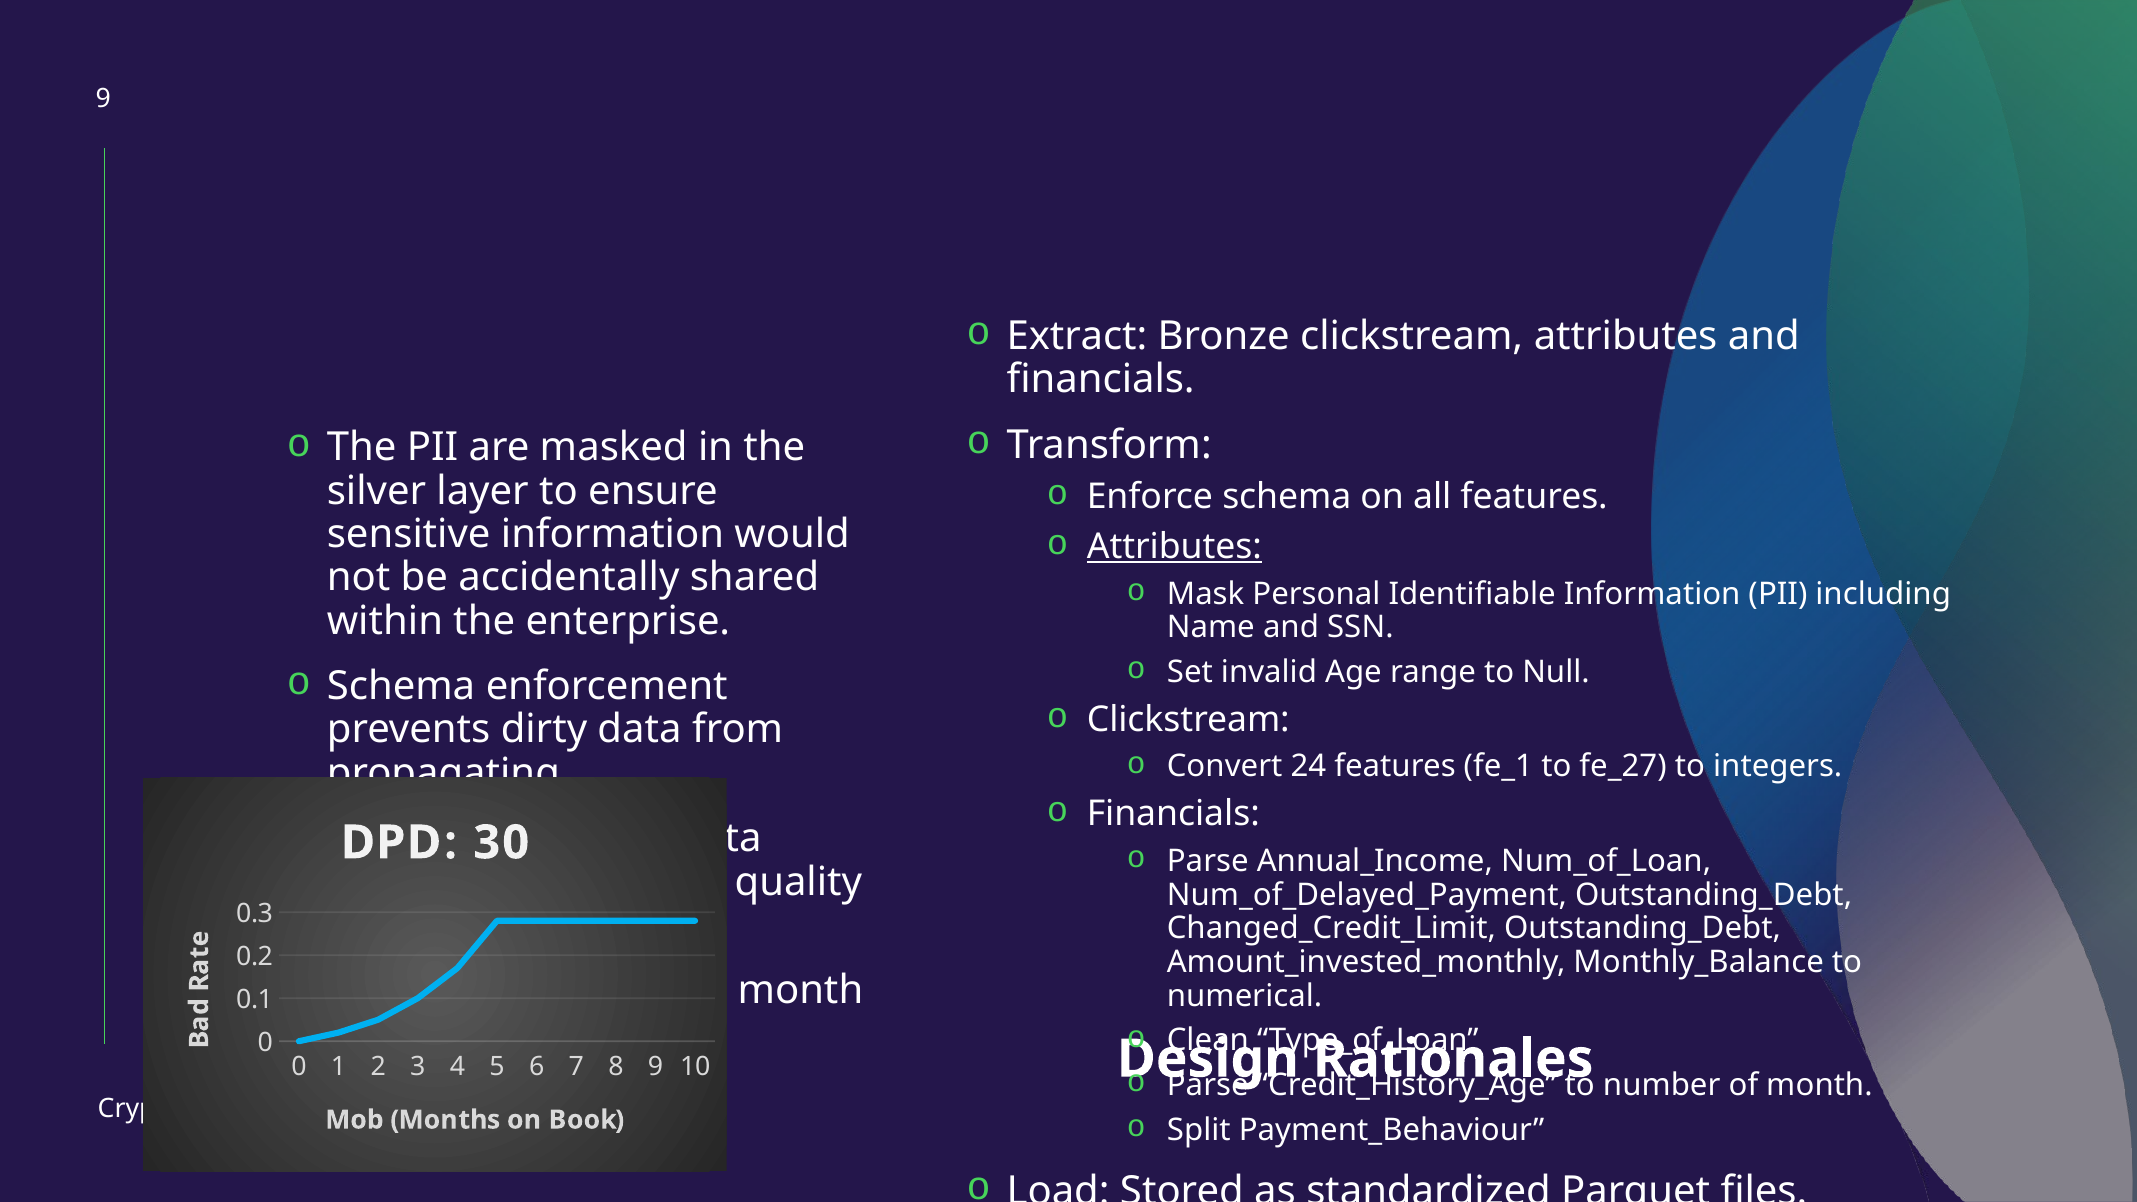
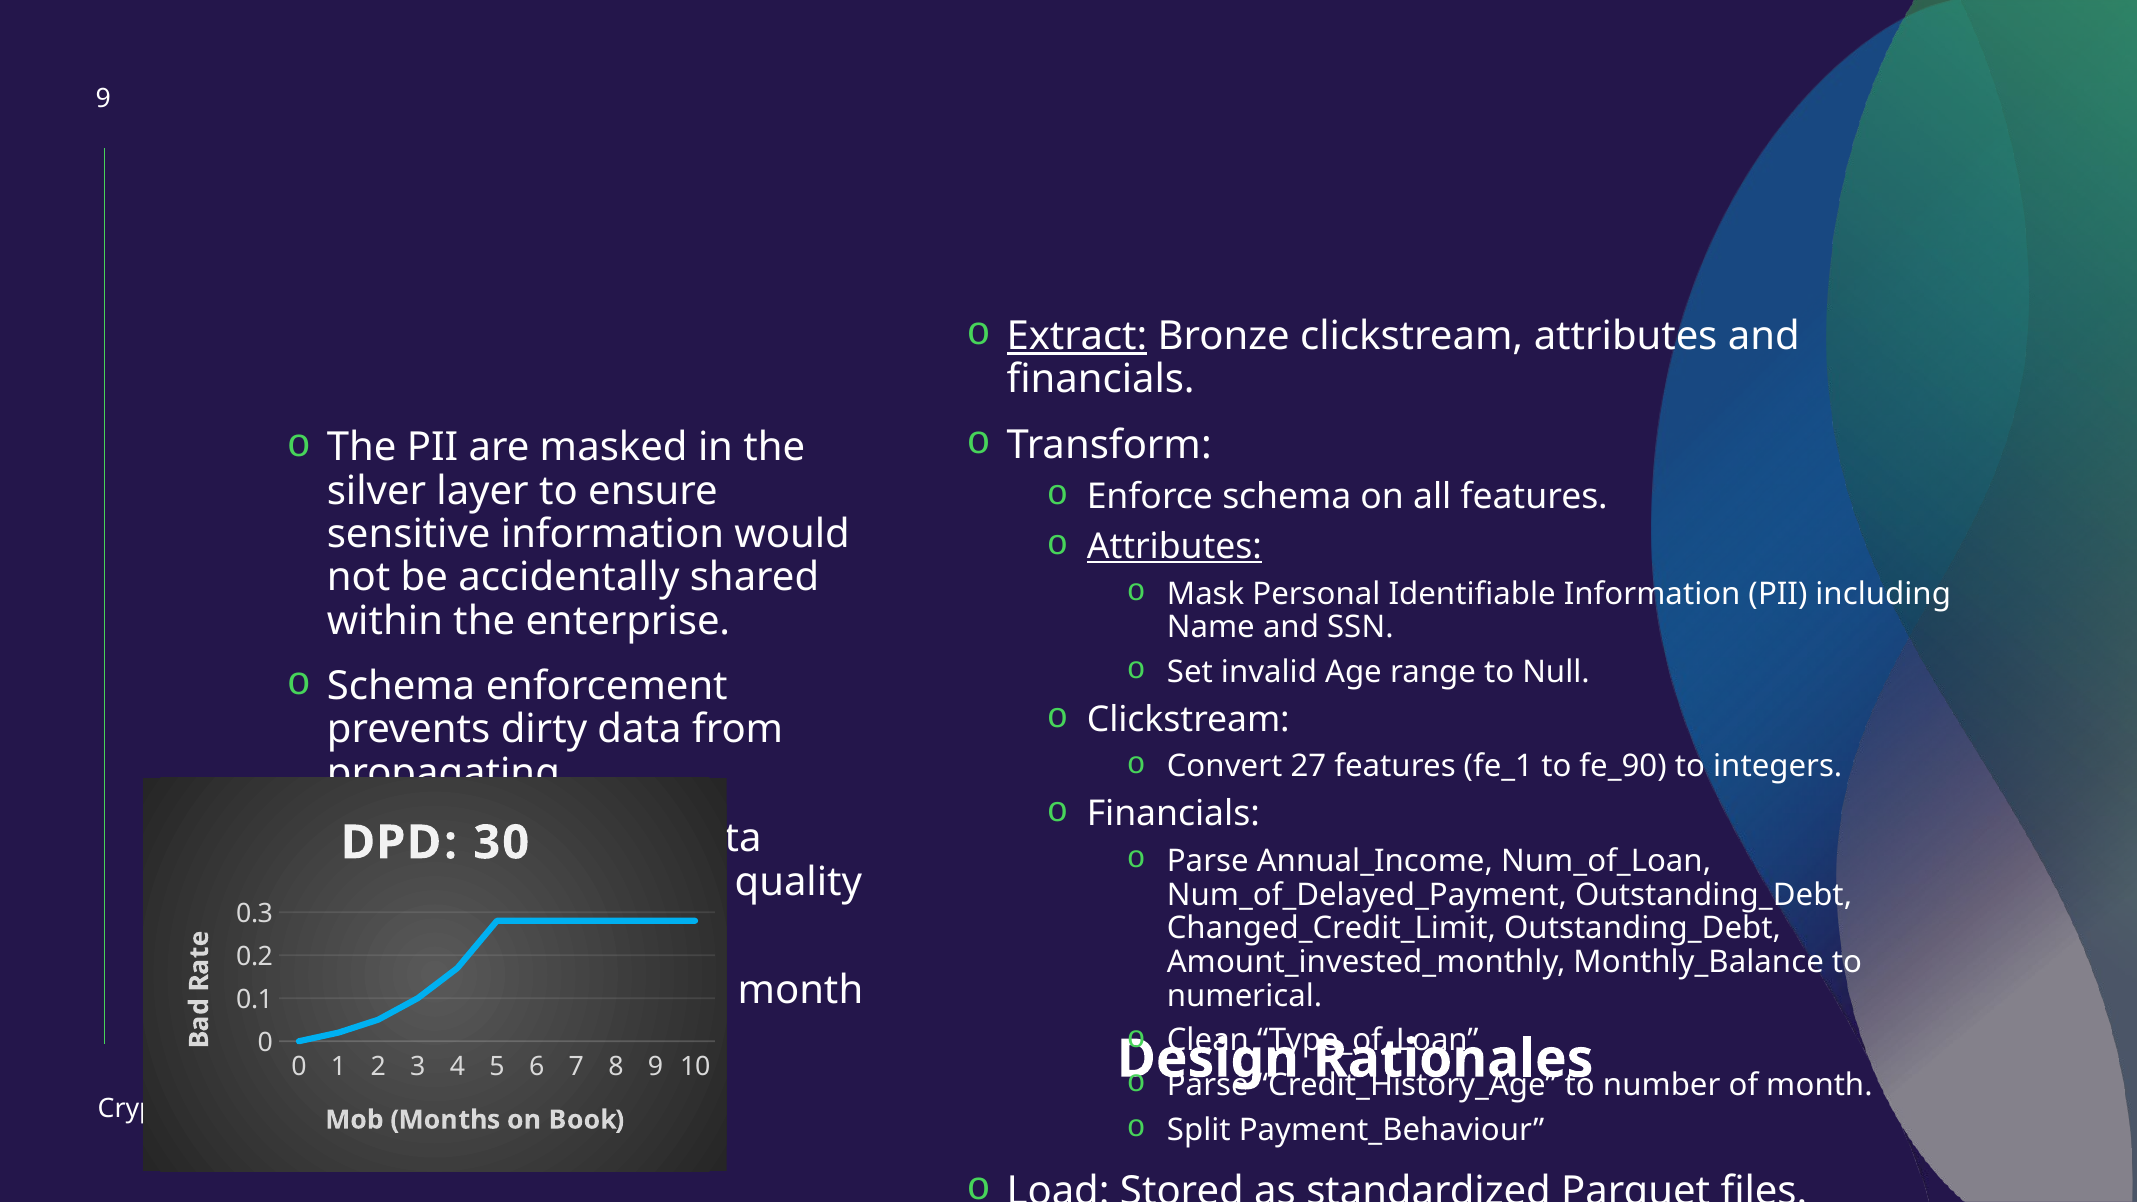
Extract underline: none -> present (1077, 336)
24: 24 -> 27 (1308, 767)
fe_27: fe_27 -> fe_90 (1623, 767)
